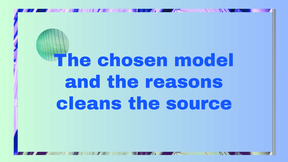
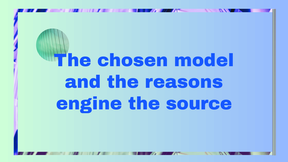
cleans: cleans -> engine (89, 104)
